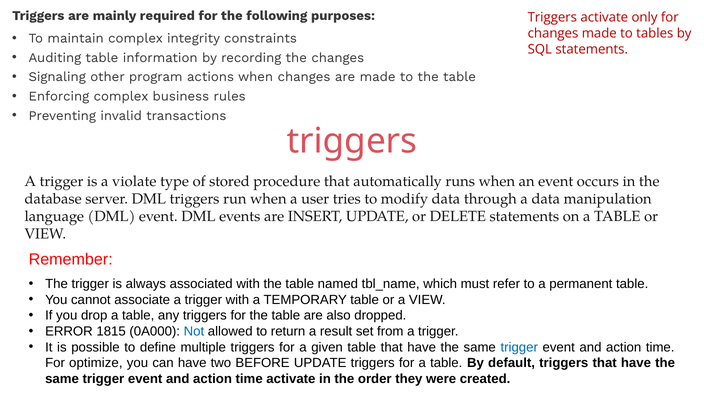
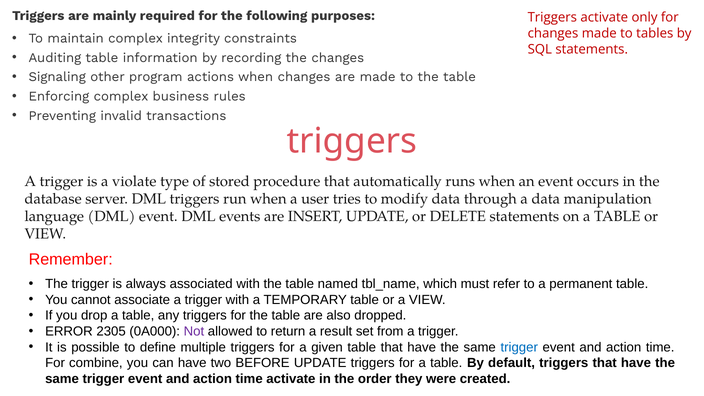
1815: 1815 -> 2305 (111, 331)
Not colour: blue -> purple (194, 331)
optimize: optimize -> combine (96, 363)
